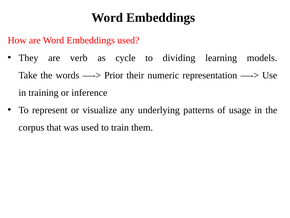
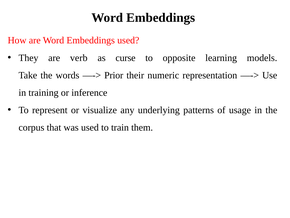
cycle: cycle -> curse (126, 58)
dividing: dividing -> opposite (179, 58)
